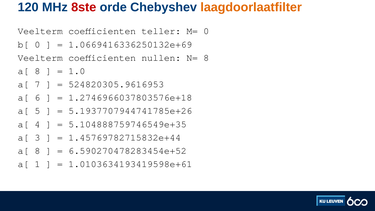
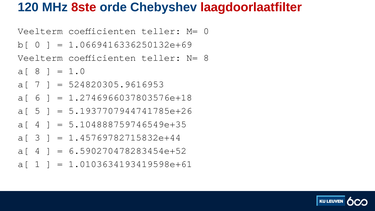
laagdoorlaatfilter colour: orange -> red (251, 7)
nullen: nullen -> teller (161, 58)
8: 8 -> 4 (37, 151)
